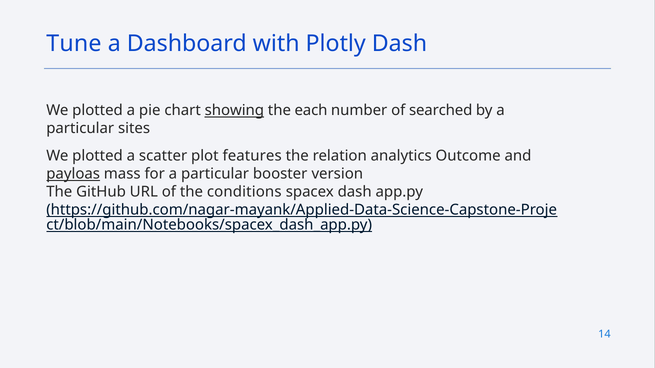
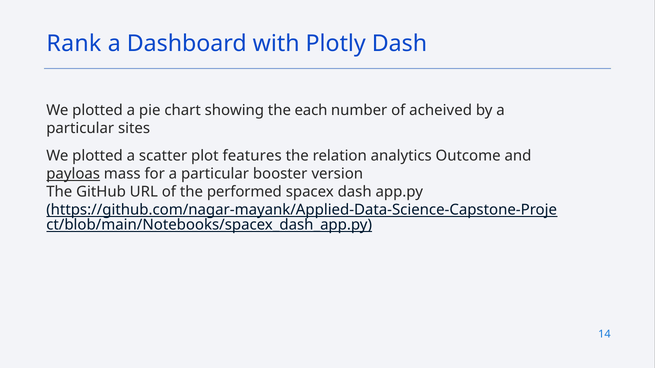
Tune: Tune -> Rank (74, 44)
showing underline: present -> none (234, 111)
searched: searched -> acheived (441, 111)
conditions: conditions -> performed (244, 192)
